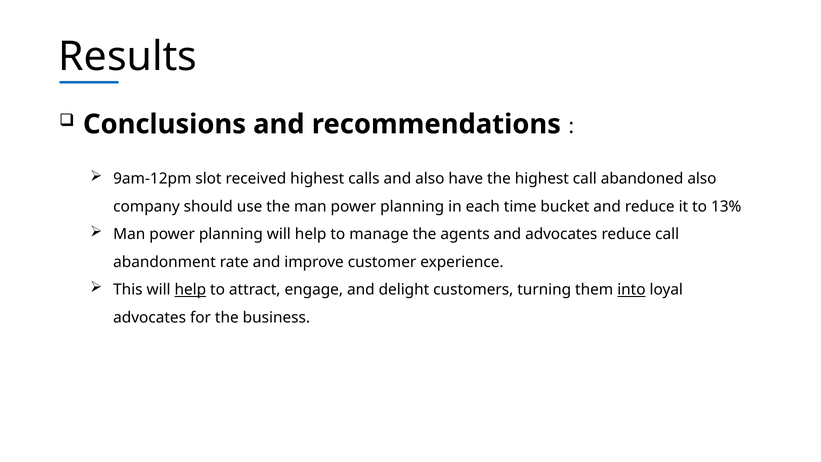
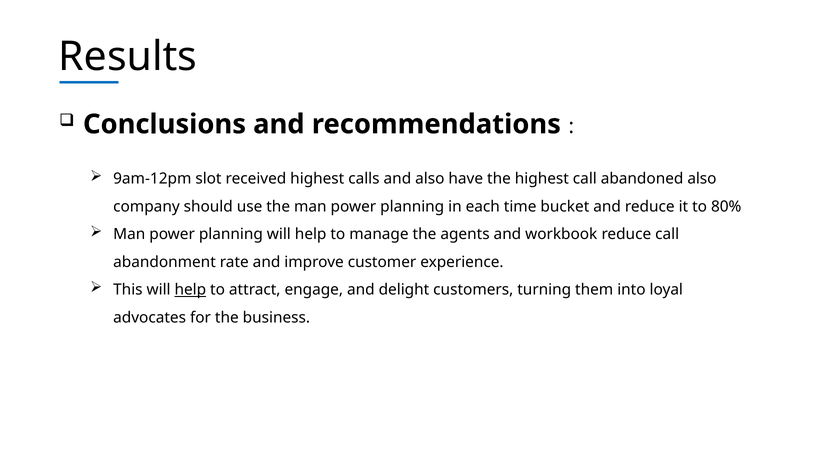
13%: 13% -> 80% (726, 207)
and advocates: advocates -> workbook (561, 234)
into underline: present -> none (631, 290)
